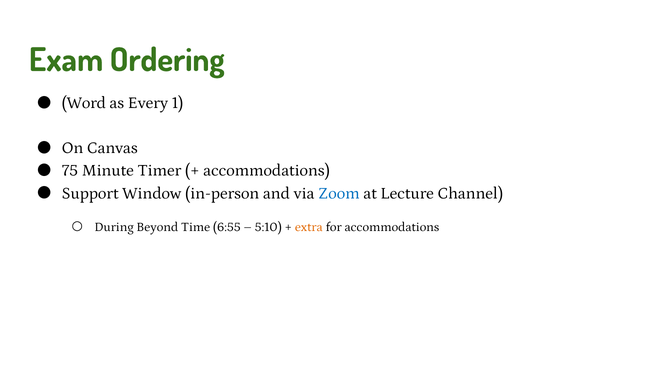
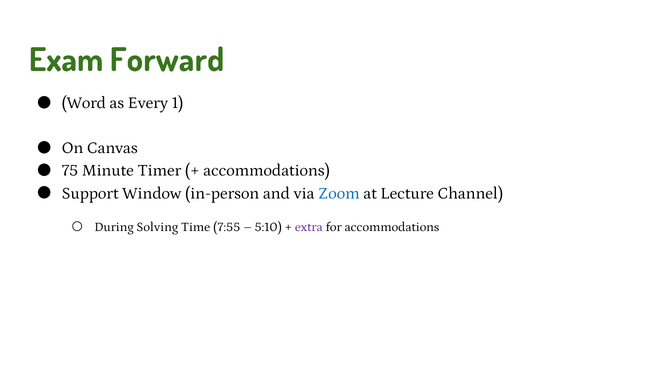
Ordering: Ordering -> Forward (167, 60)
Beyond: Beyond -> Solving (157, 227)
6:55: 6:55 -> 7:55 (227, 227)
extra colour: orange -> purple (309, 227)
